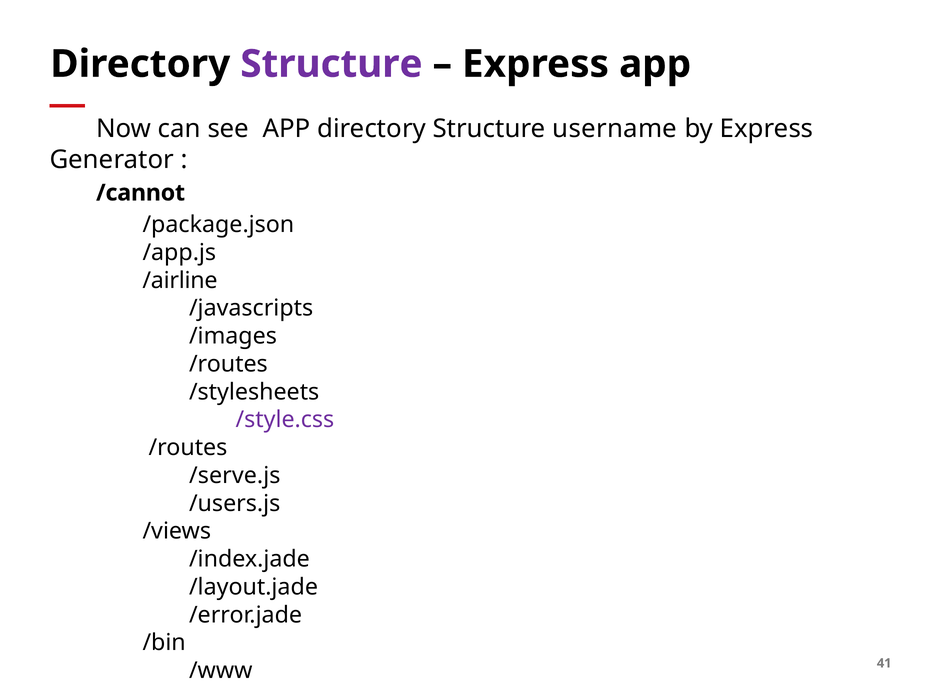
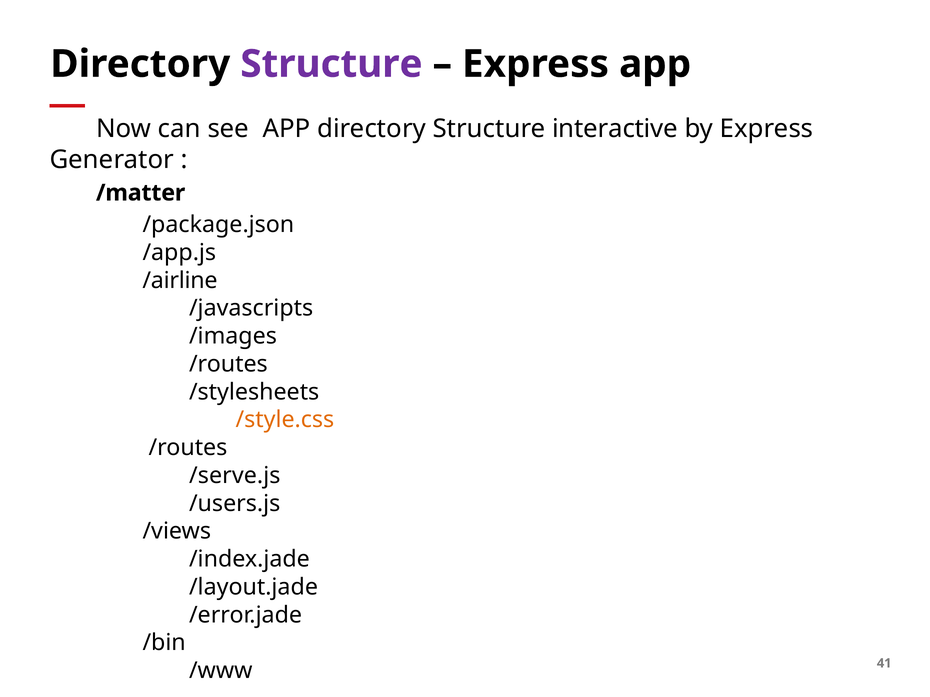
username: username -> interactive (615, 129)
/cannot: /cannot -> /matter (141, 193)
/style.css colour: purple -> orange (285, 420)
